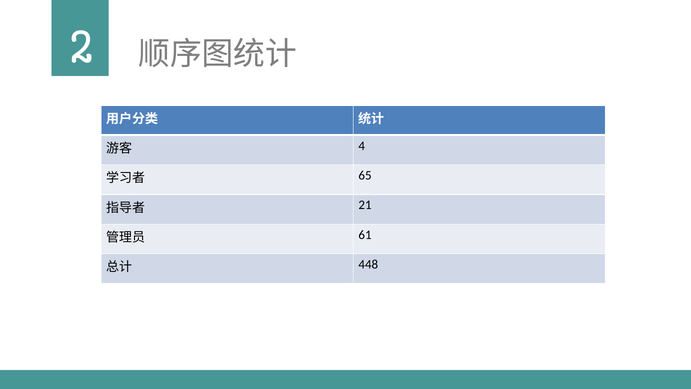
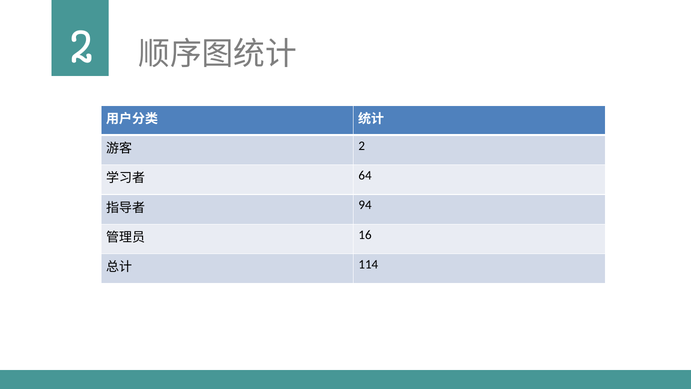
4: 4 -> 2 (362, 146)
65: 65 -> 64 (365, 175)
21: 21 -> 94 (365, 205)
61: 61 -> 16 (365, 235)
448: 448 -> 114 (368, 264)
